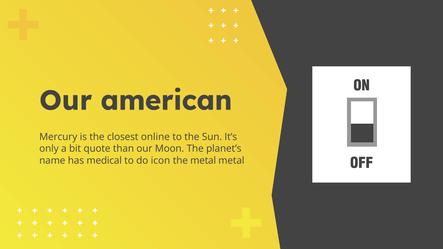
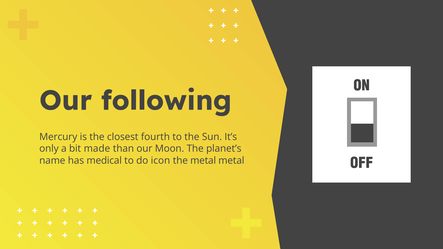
american: american -> following (166, 101)
online: online -> fourth (155, 137)
quote: quote -> made (97, 149)
